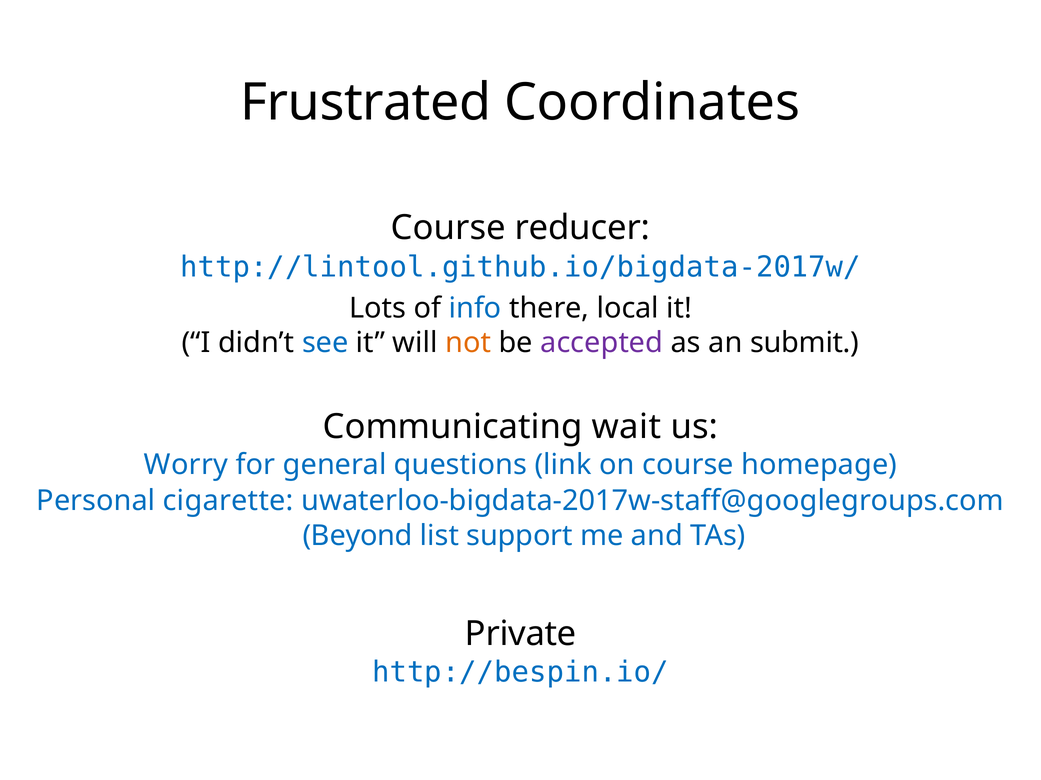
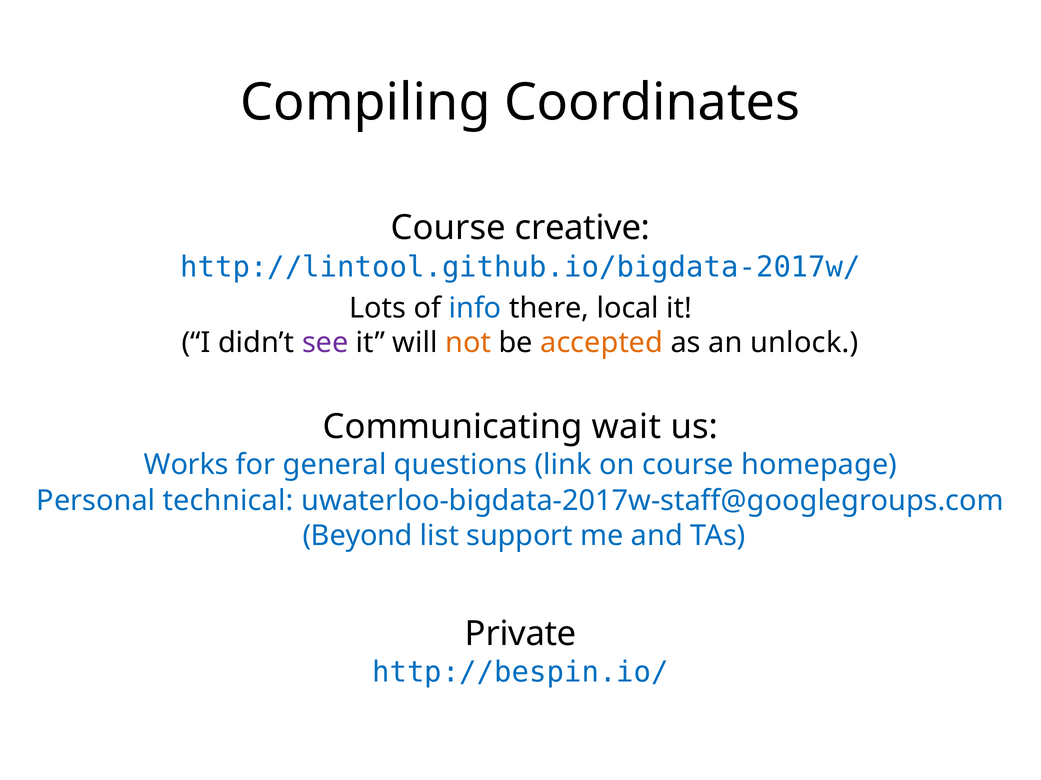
Frustrated: Frustrated -> Compiling (366, 102)
reducer: reducer -> creative (582, 228)
see colour: blue -> purple (325, 343)
accepted colour: purple -> orange (602, 343)
submit: submit -> unlock (804, 343)
Worry: Worry -> Works (186, 465)
cigarette: cigarette -> technical (228, 501)
